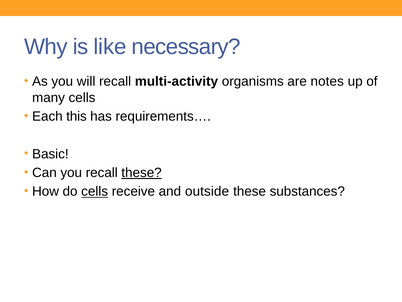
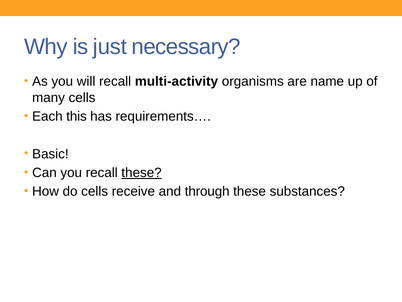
like: like -> just (110, 47)
notes: notes -> name (327, 81)
cells underline: present -> none (95, 191)
outside: outside -> through (207, 191)
